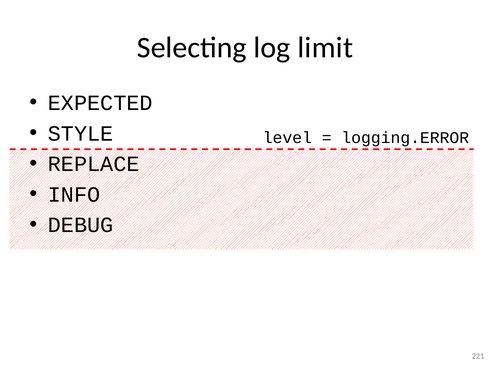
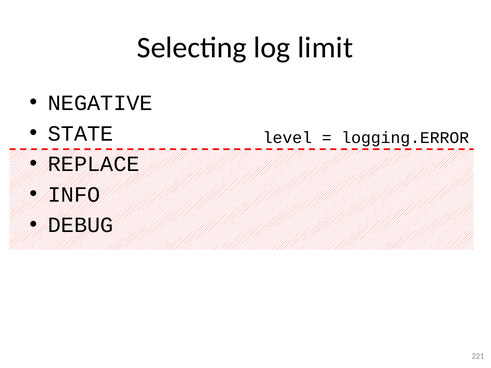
EXPECTED: EXPECTED -> NEGATIVE (100, 103)
STYLE: STYLE -> STATE (81, 134)
